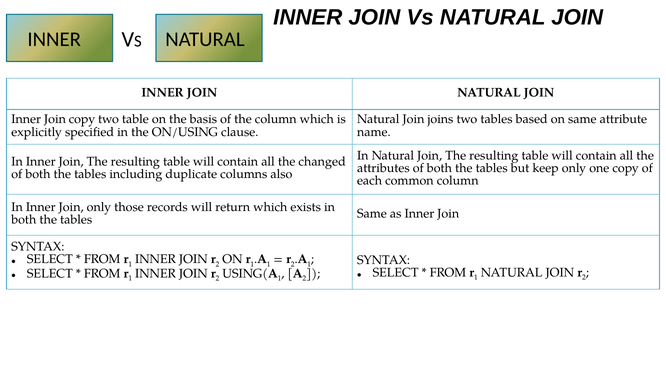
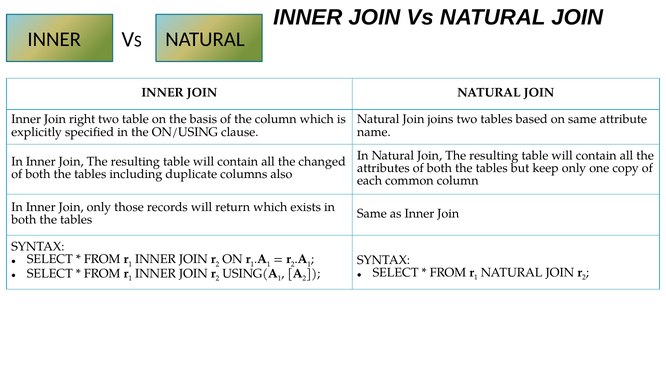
Join copy: copy -> right (82, 119)
